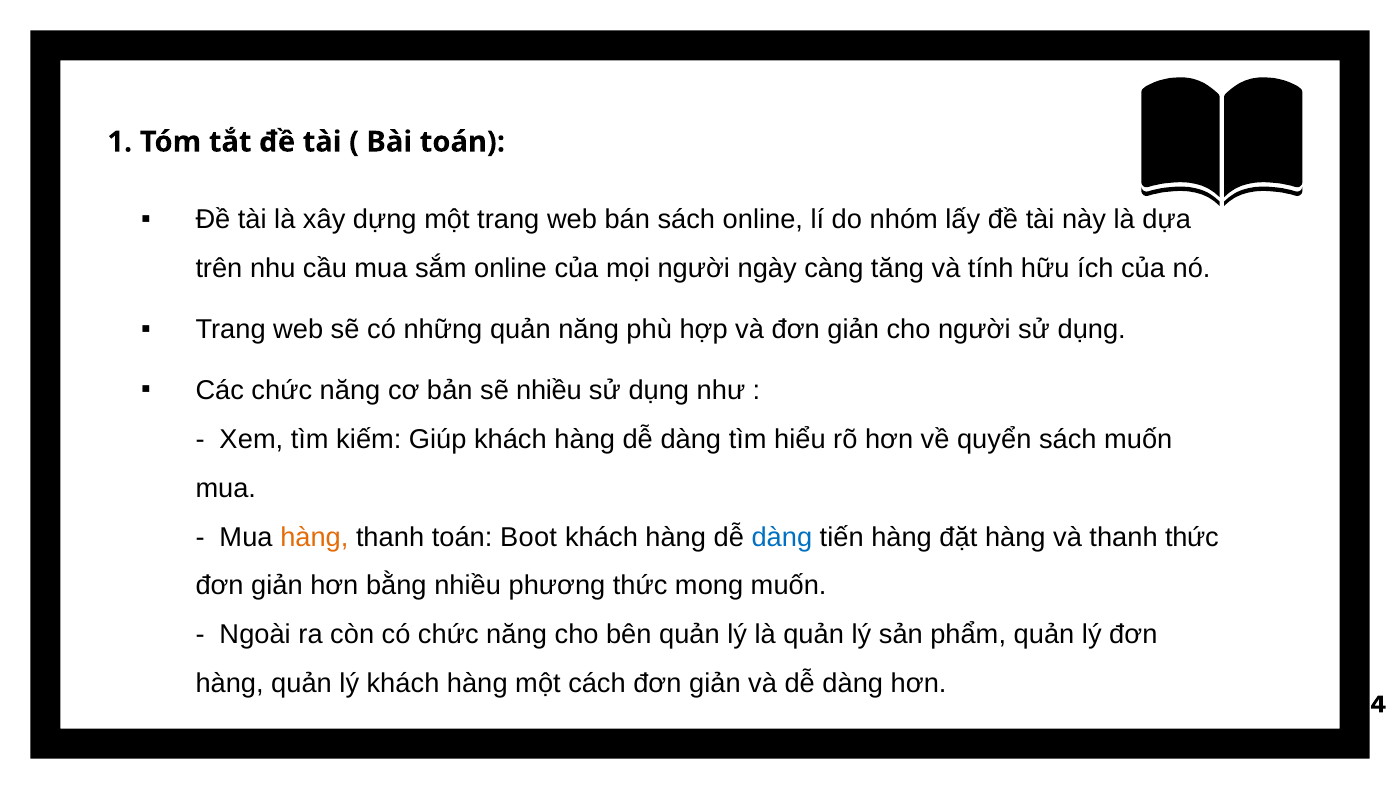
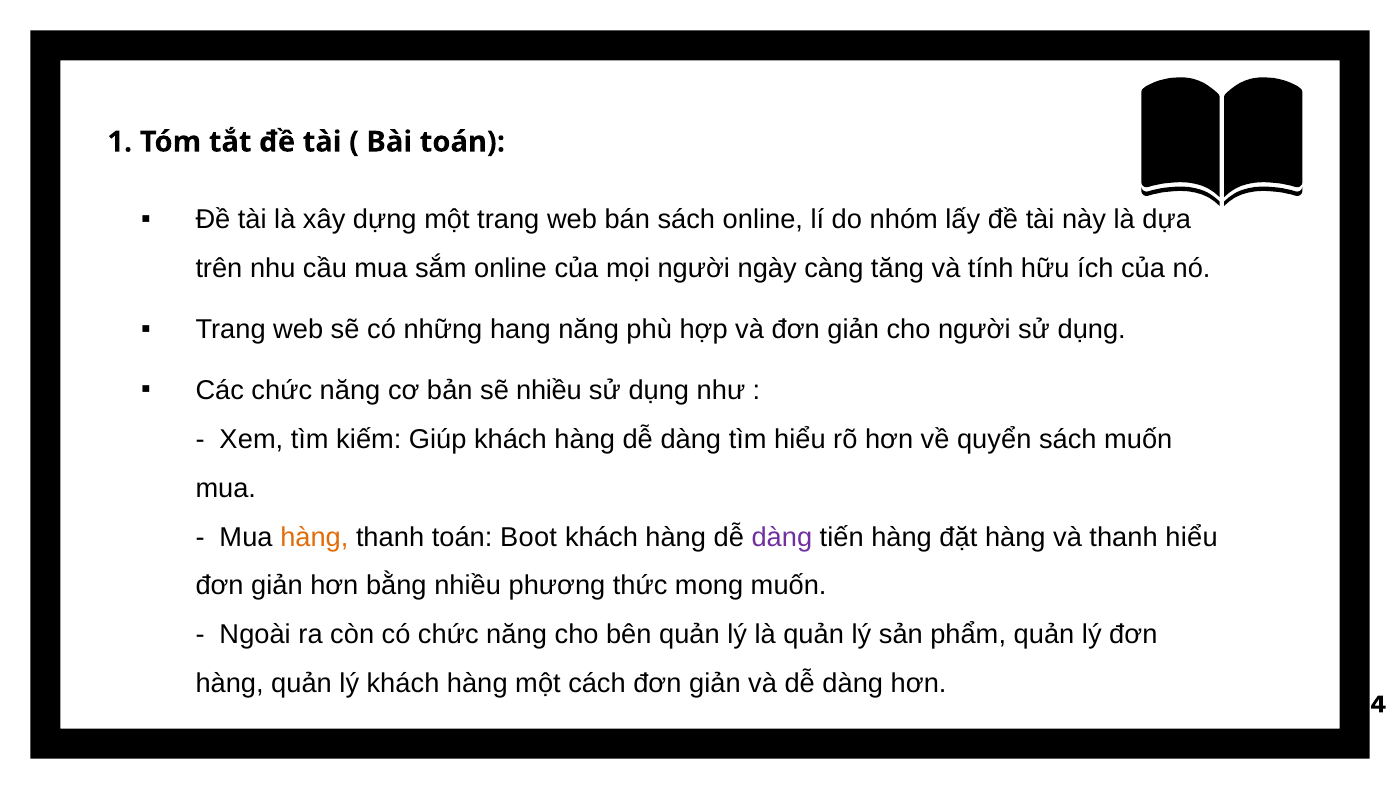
những quản: quản -> hang (520, 330)
dàng colour: blue -> purple (782, 537)
thanh thức: thức -> hiểu (1192, 537)
